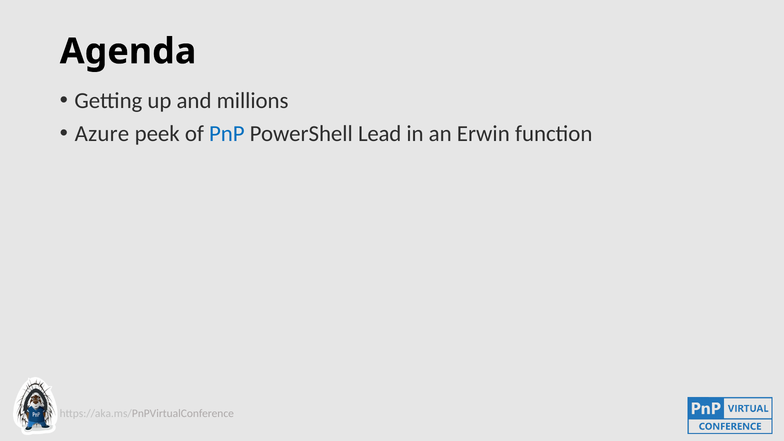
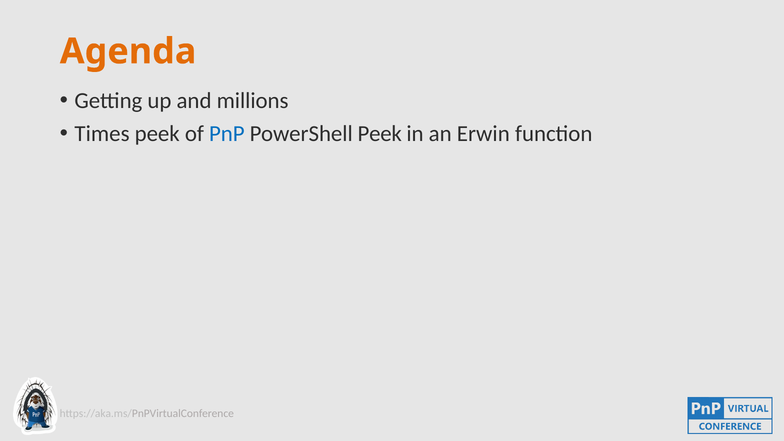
Agenda colour: black -> orange (128, 52)
Azure: Azure -> Times (102, 133)
PowerShell Lead: Lead -> Peek (380, 133)
